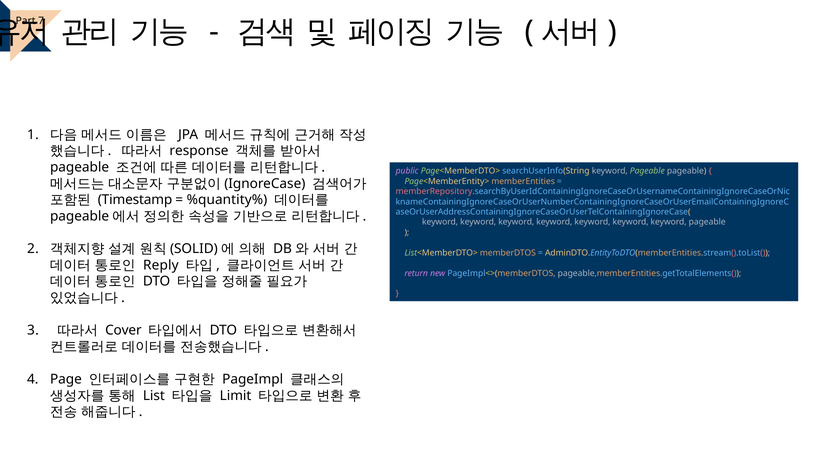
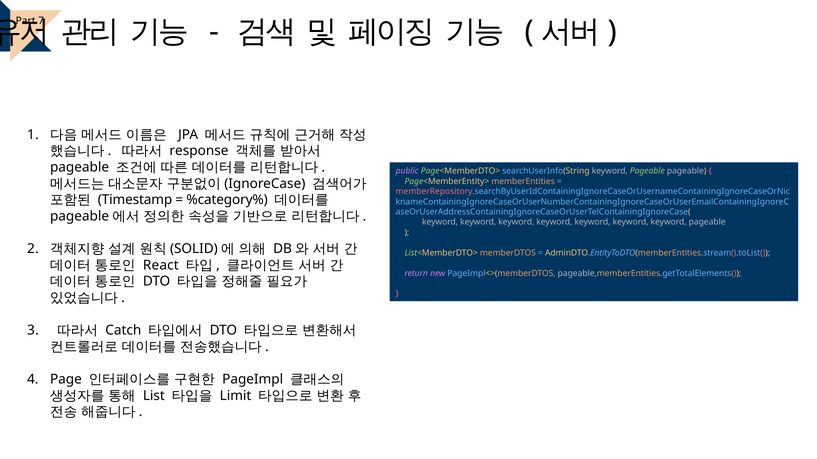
%quantity%: %quantity% -> %category% (227, 200)
Reply: Reply -> React (161, 265)
Cover: Cover -> Catch (123, 331)
